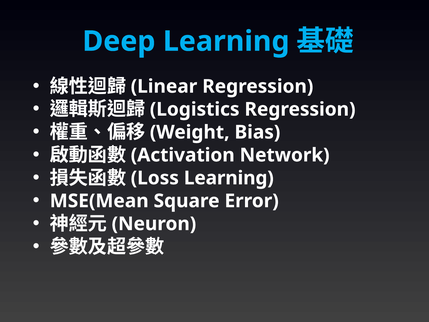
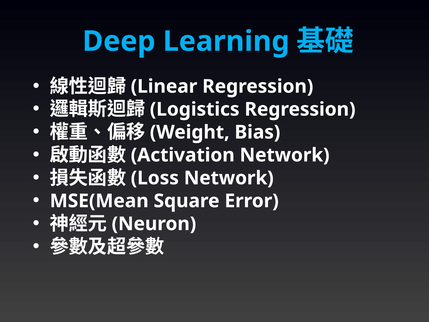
Learning: Learning -> Network (229, 178)
